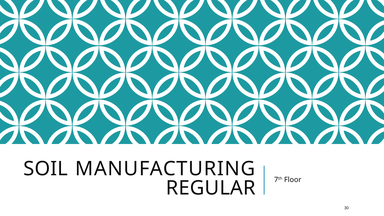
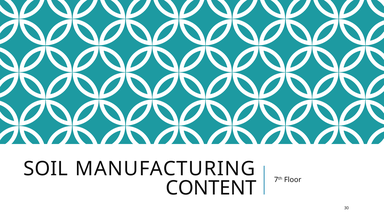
REGULAR: REGULAR -> CONTENT (211, 188)
